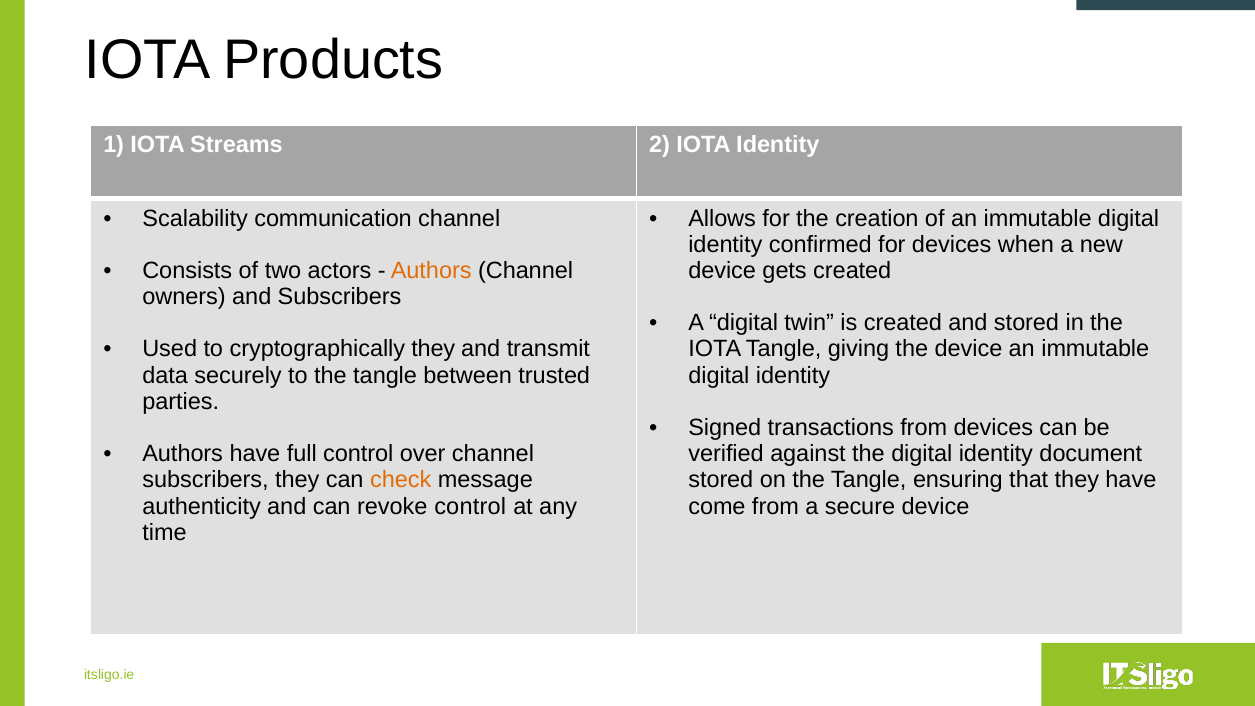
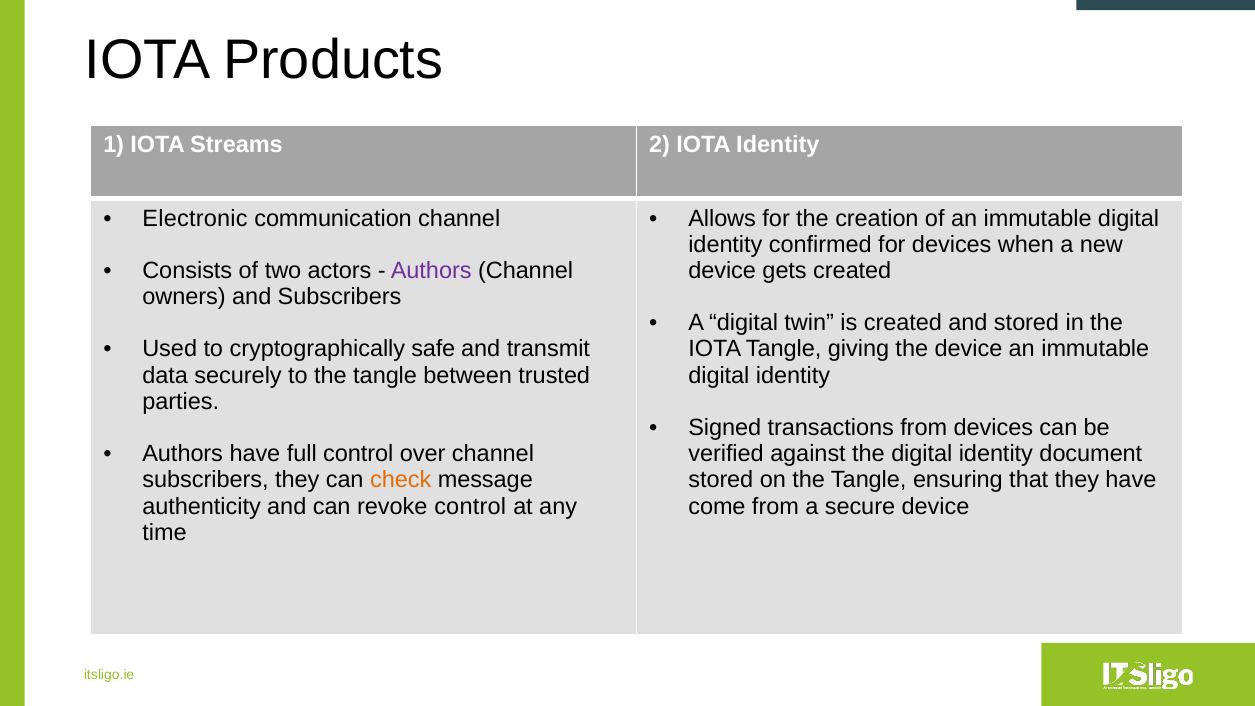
Scalability: Scalability -> Electronic (195, 218)
Authors colour: orange -> purple (431, 271)
cryptographically they: they -> safe (433, 349)
